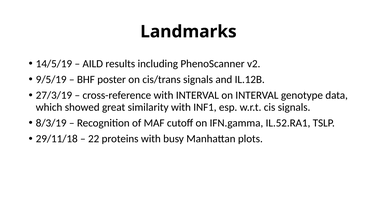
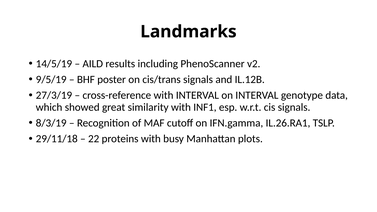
IL.52.RA1: IL.52.RA1 -> IL.26.RA1 (288, 123)
